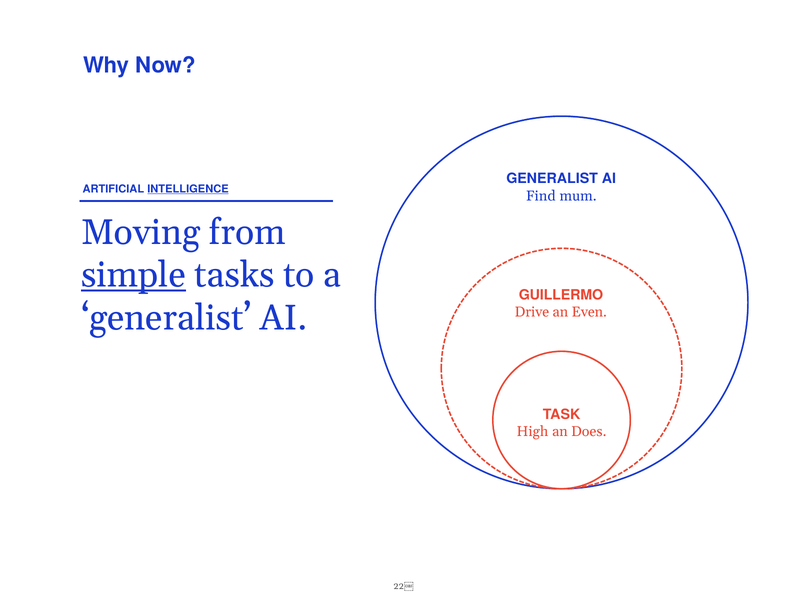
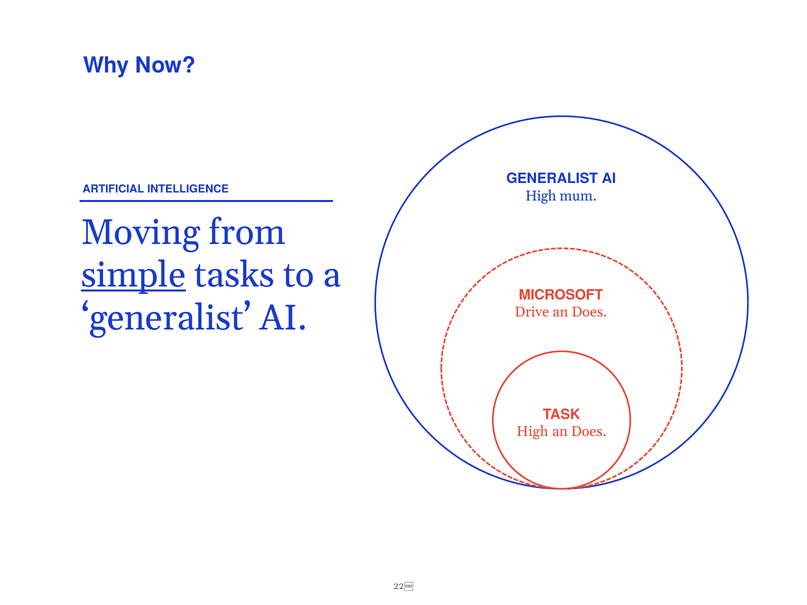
INTELLIGENCE underline: present -> none (188, 189)
Find: Find -> High (541, 196)
GUILLERMO: GUILLERMO -> MICROSOFT (561, 295)
Drive an Even: Even -> Does (589, 312)
